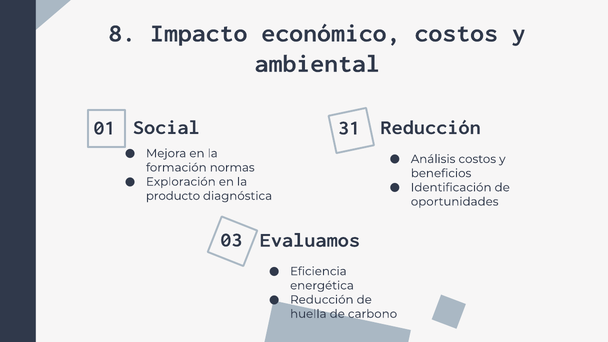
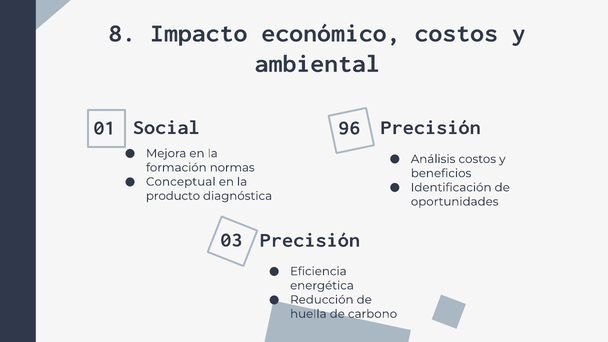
Reducción: Reducción -> Precisión (431, 127)
31: 31 -> 96 (349, 128)
Exploración: Exploración -> Conceptual (181, 182)
Evaluamos: Evaluamos -> Precisión (310, 240)
